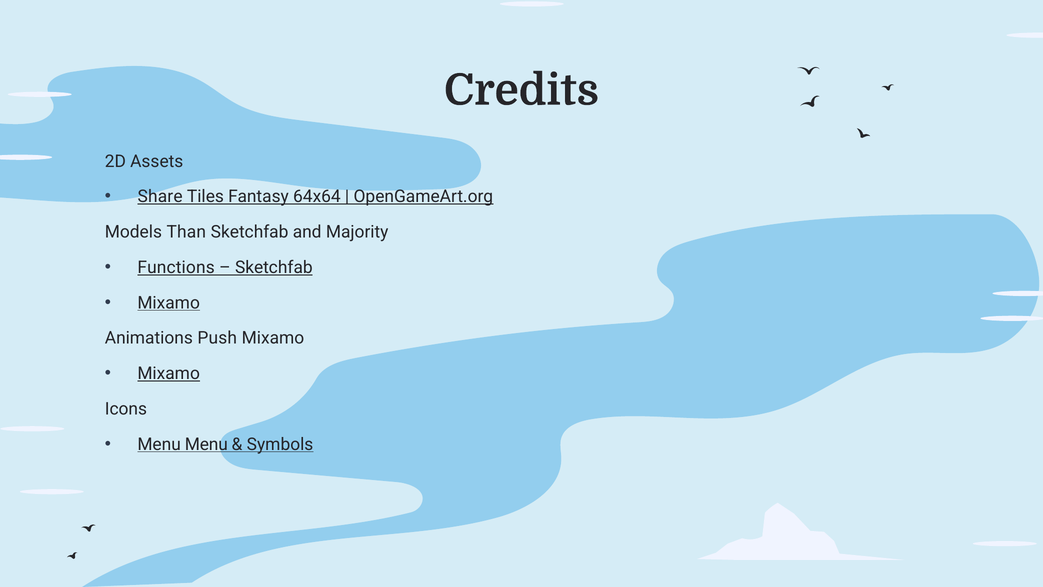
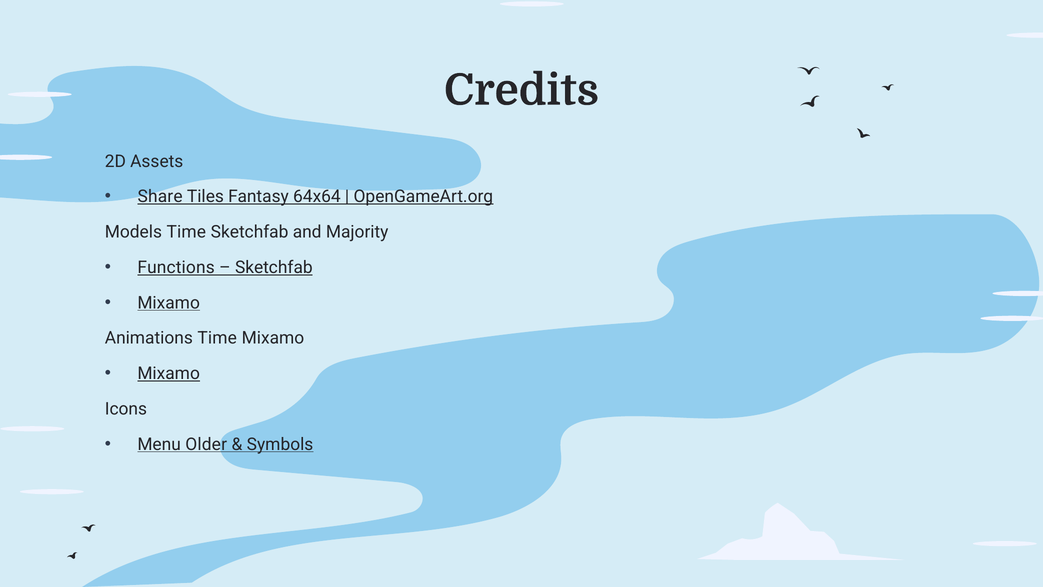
Models Than: Than -> Time (186, 232)
Animations Push: Push -> Time (217, 338)
Menu Menu: Menu -> Older (206, 444)
